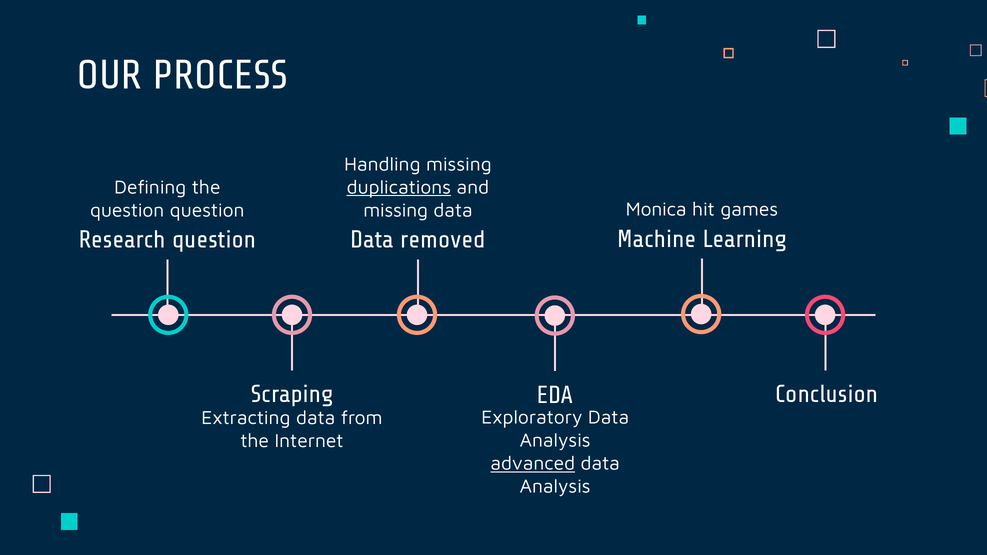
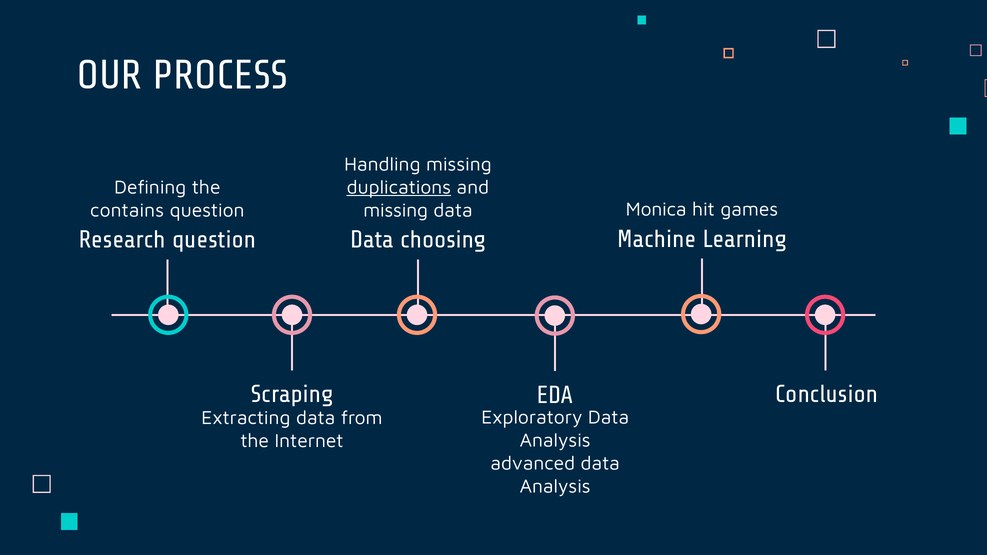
question: question -> contains (127, 210)
removed: removed -> choosing (443, 240)
advanced underline: present -> none (533, 464)
